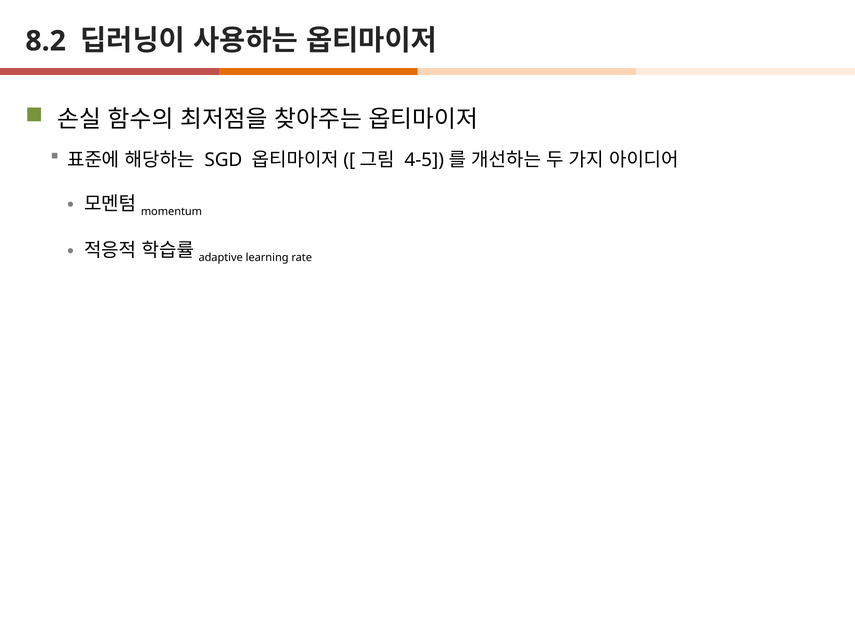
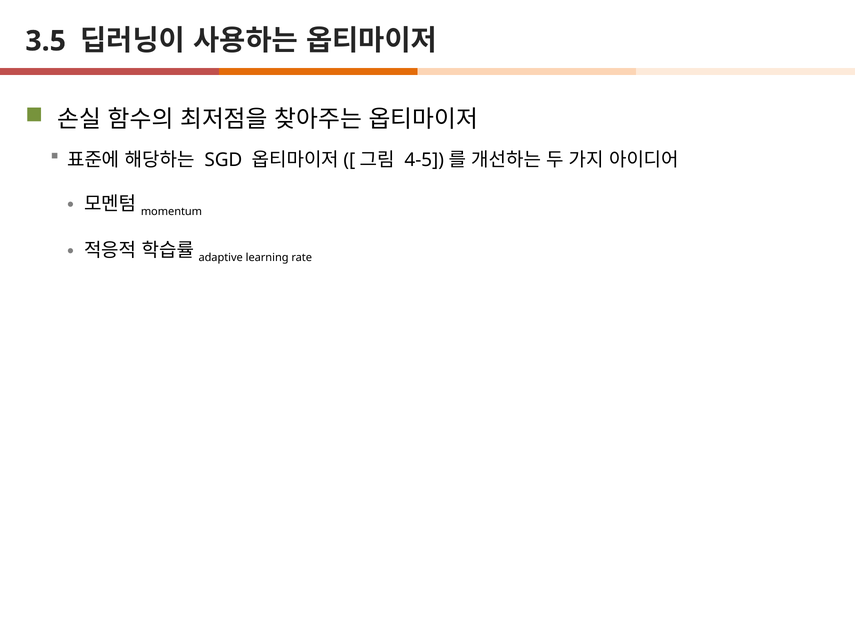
8.2: 8.2 -> 3.5 (46, 41)
